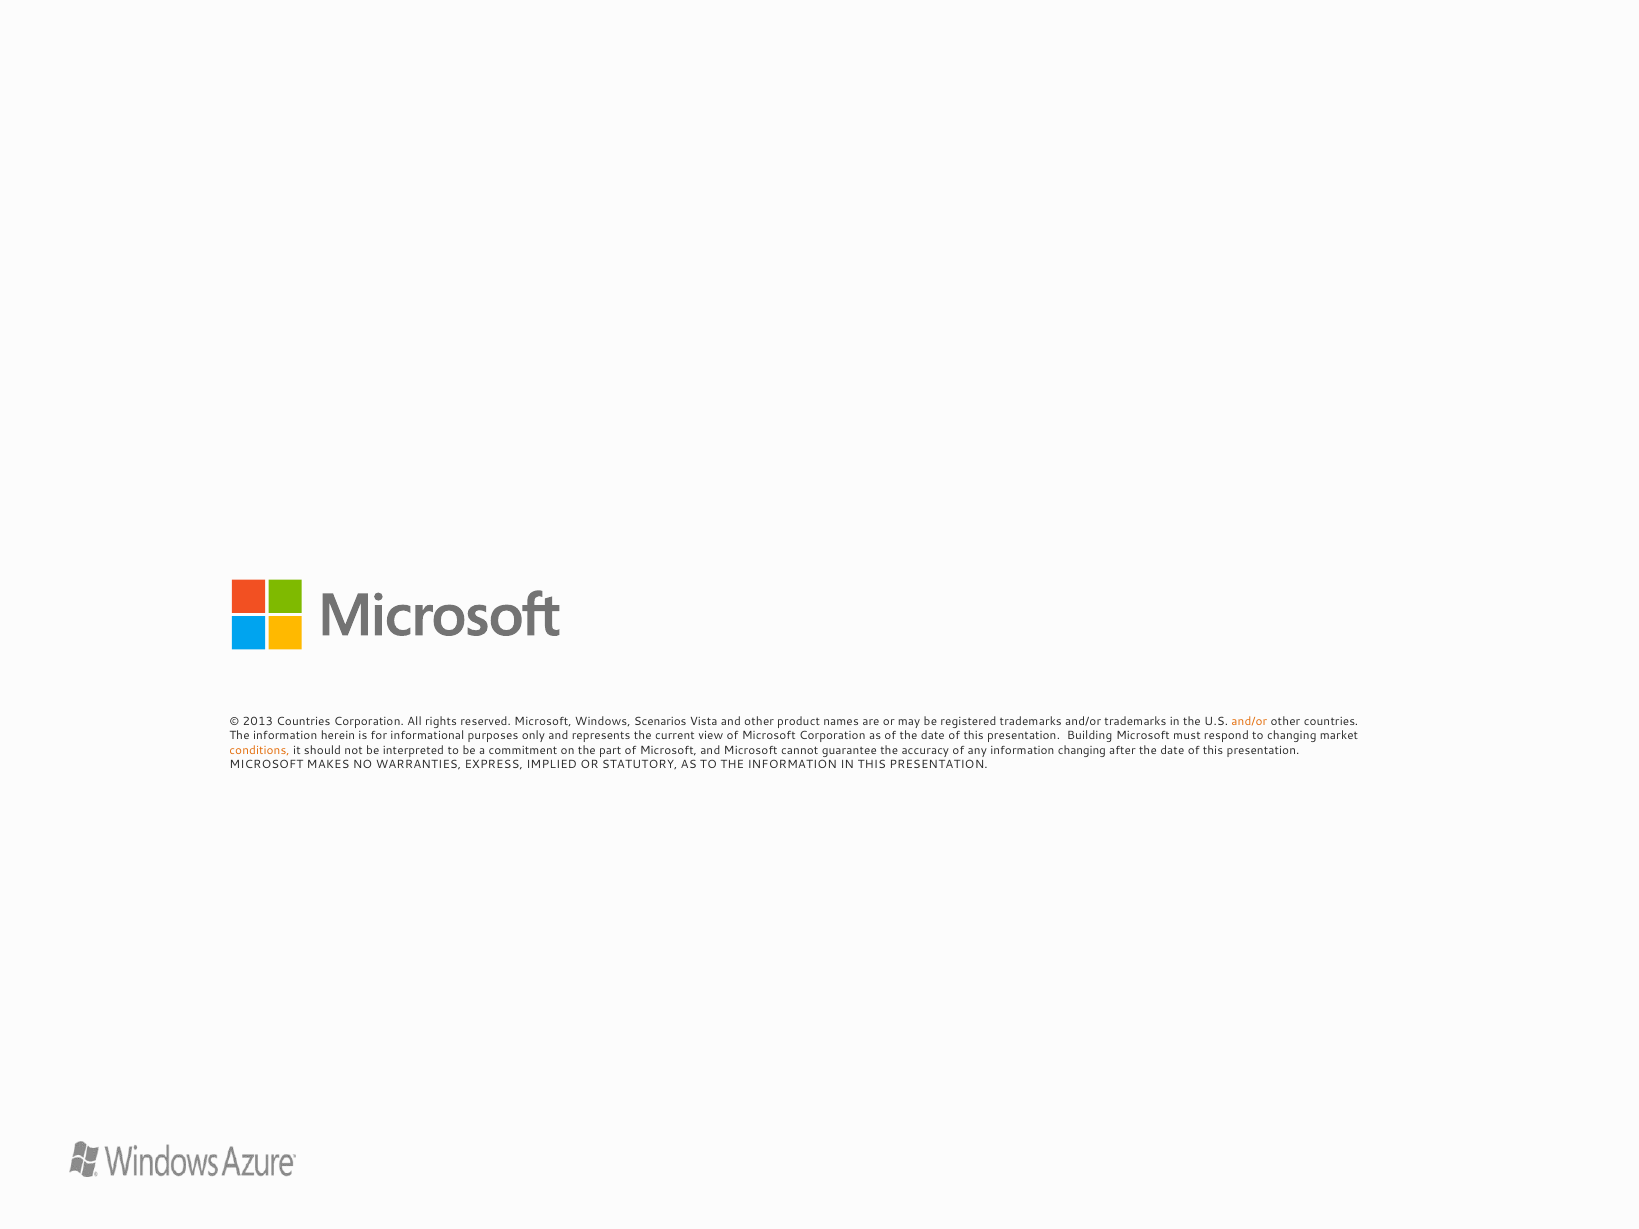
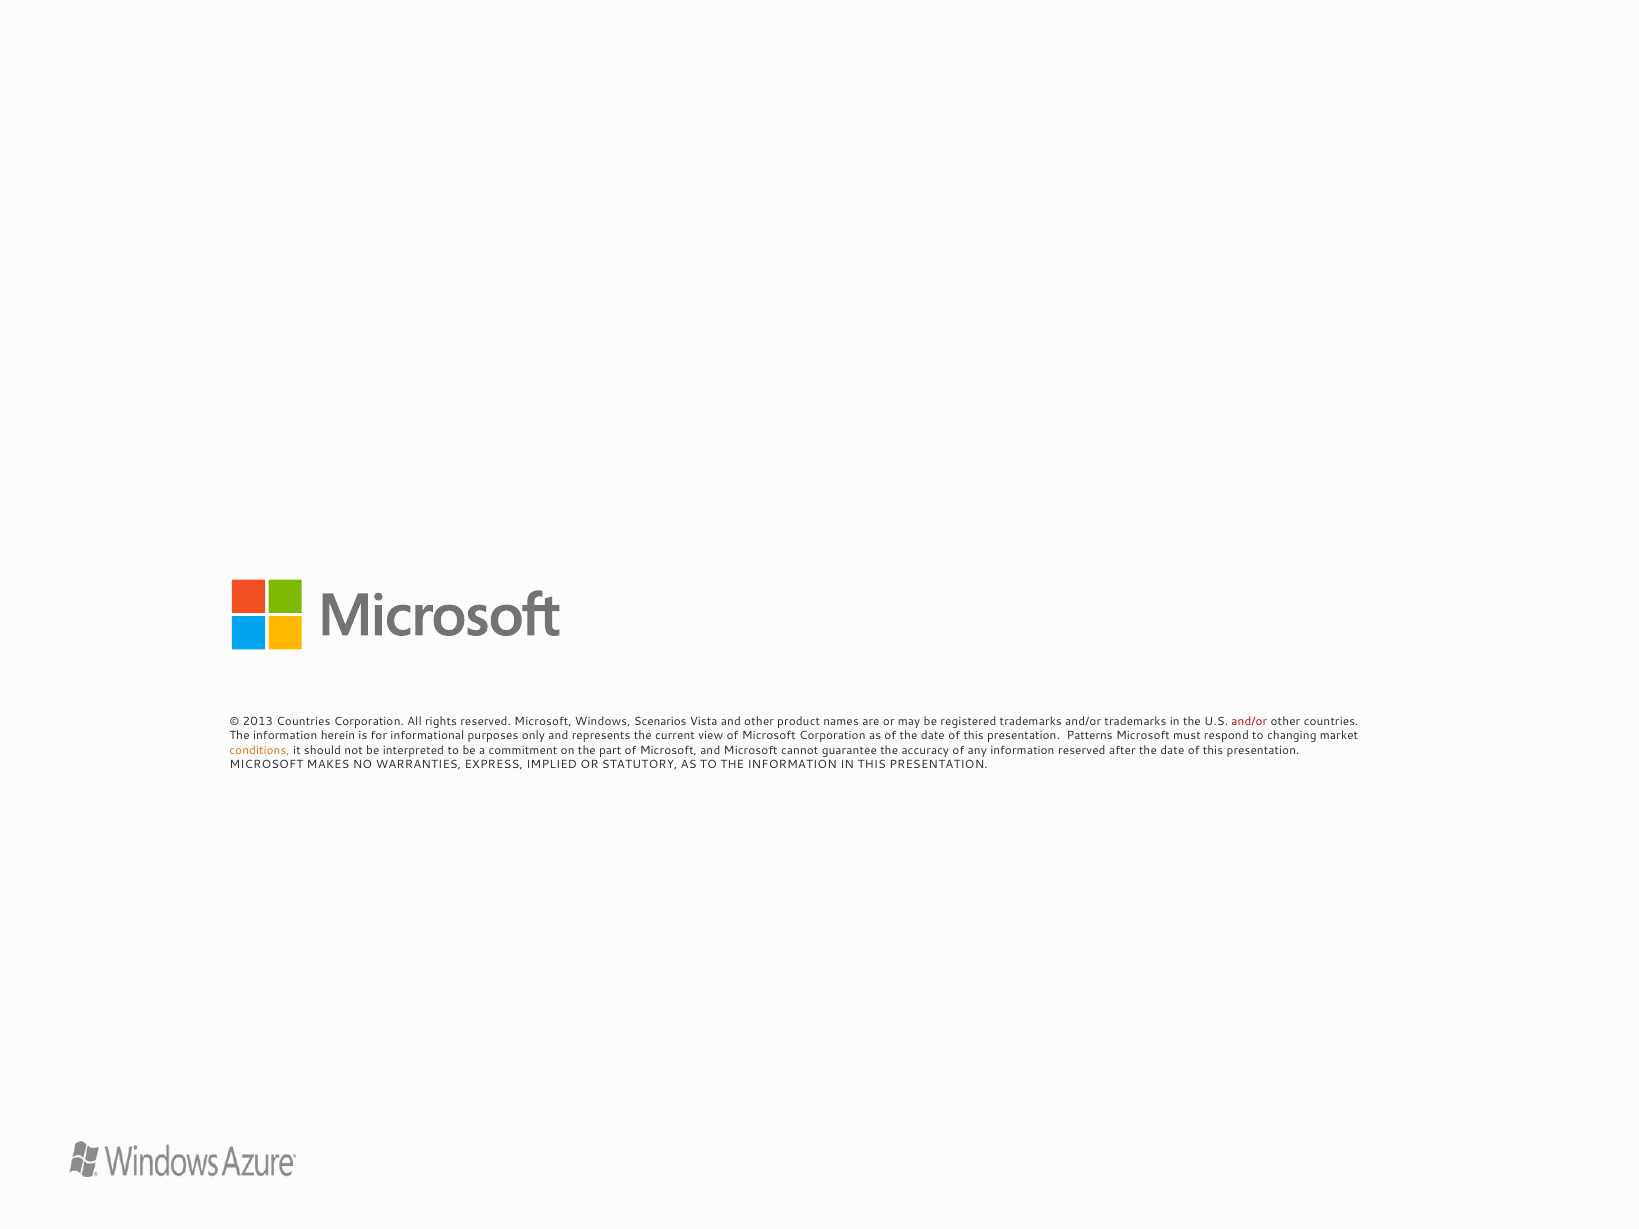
and/or colour: orange -> red (1249, 722)
Building: Building -> Patterns (1090, 736)
information changing: changing -> reserved (1082, 751)
